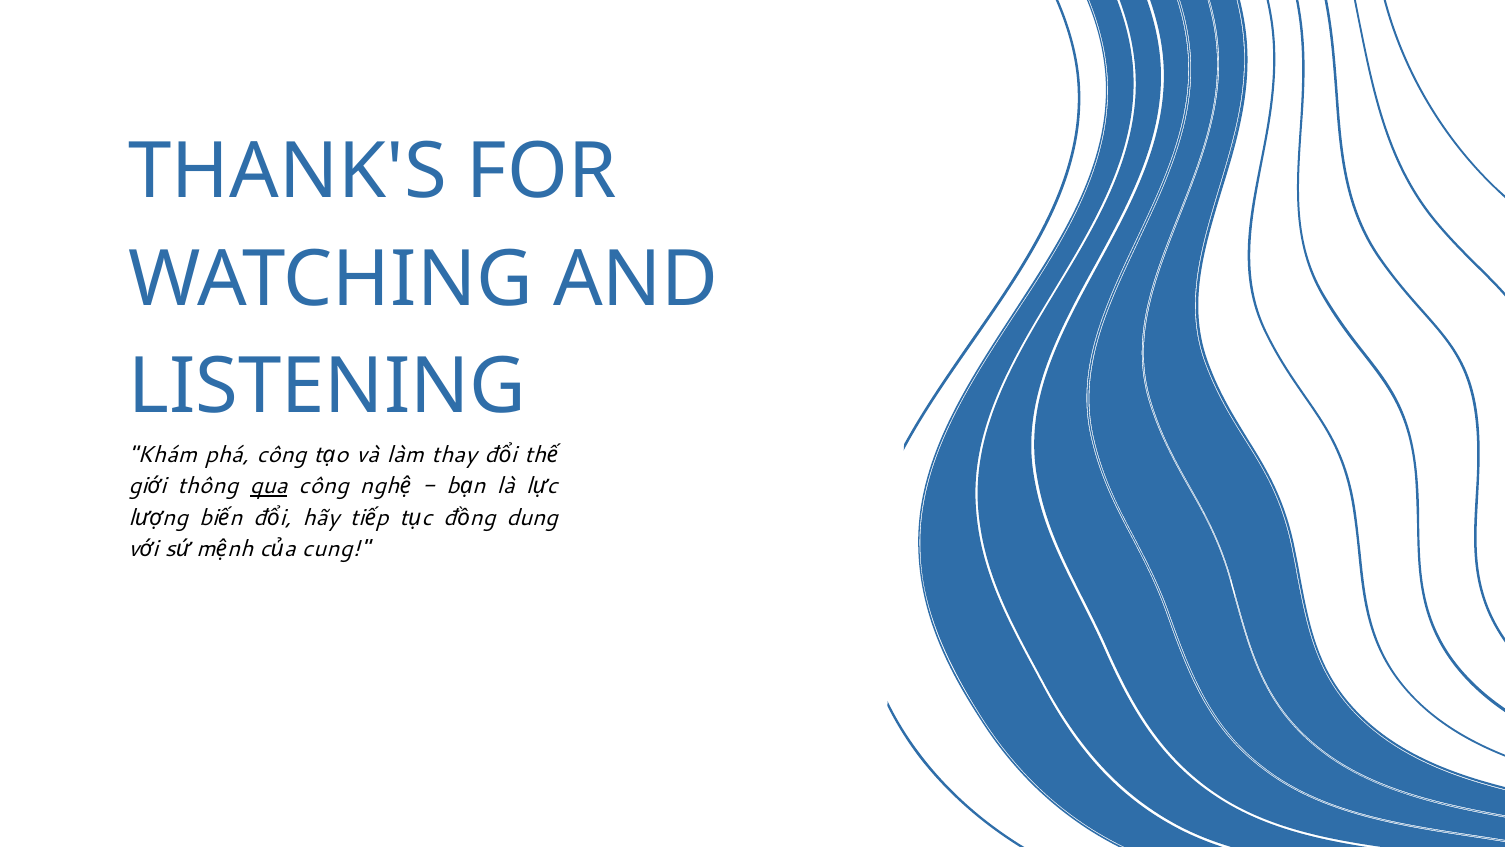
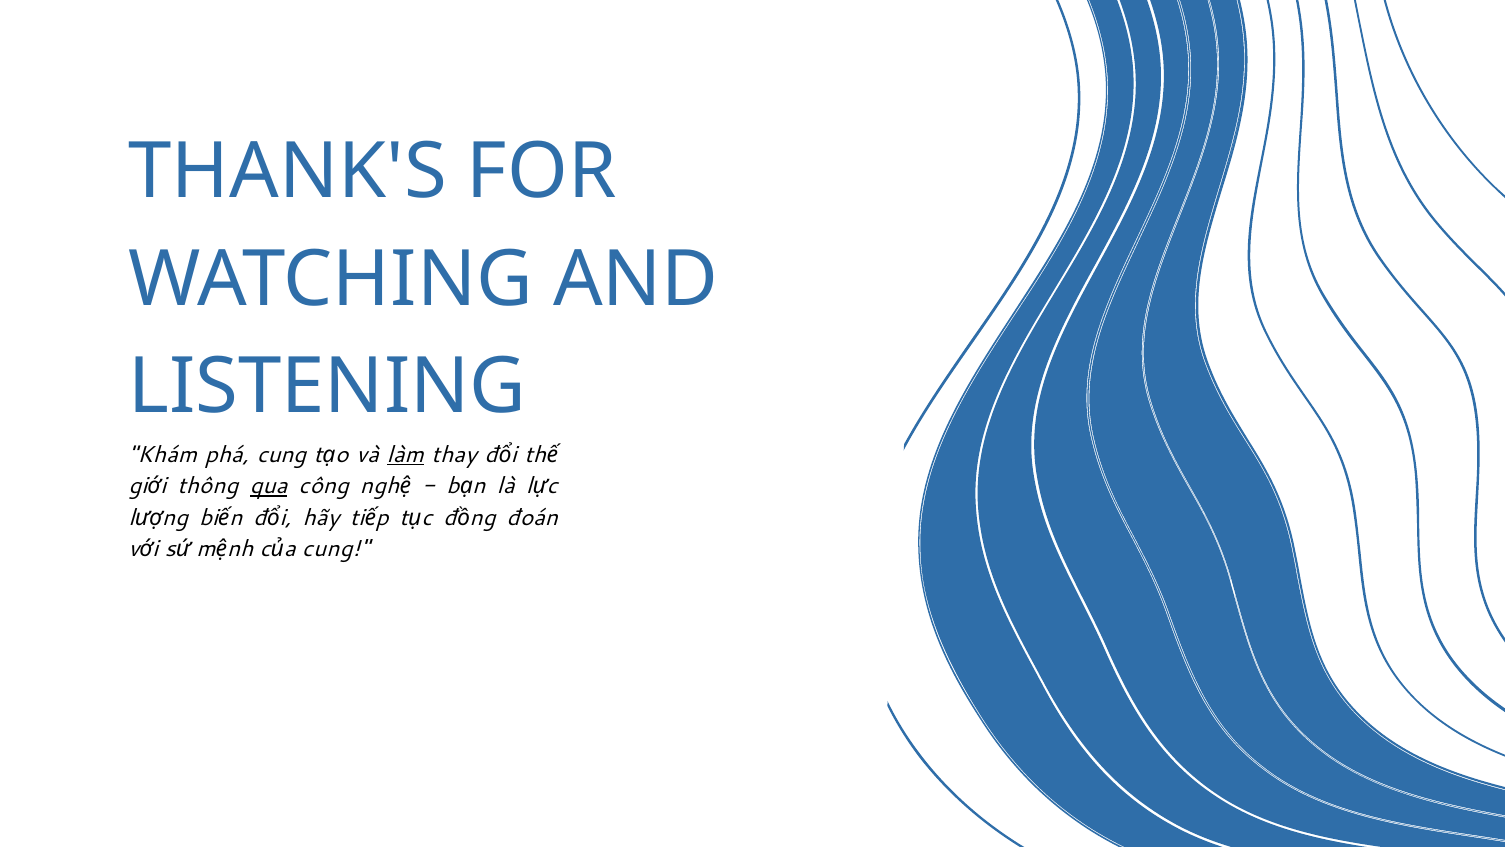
phá công: công -> cung (282, 454)
làm underline: none -> present (405, 454)
dung: dung -> đoán (532, 517)
